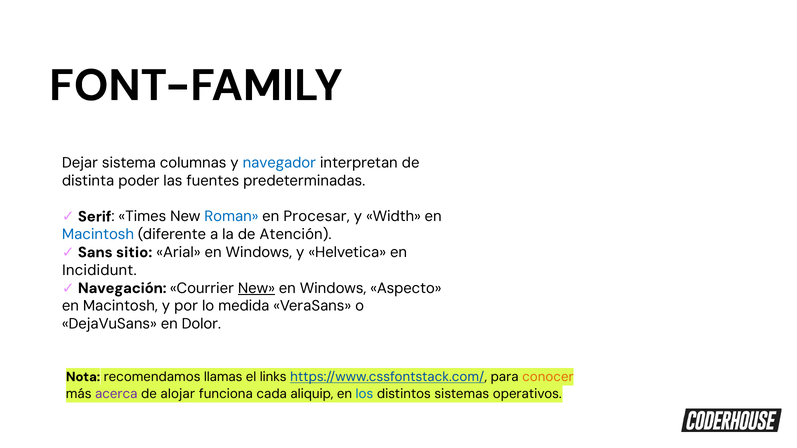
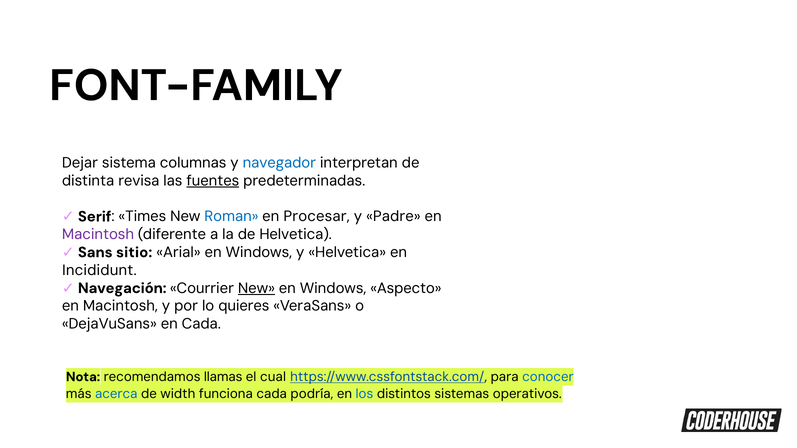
poder: poder -> revisa (139, 181)
fuentes underline: none -> present (213, 181)
Width: Width -> Padre (393, 217)
Macintosh colour: blue -> purple (98, 235)
de Atención: Atención -> Helvetica (296, 235)
medida: medida -> quieres (244, 306)
en Dolor: Dolor -> Cada (201, 324)
links: links -> cual (273, 377)
conocer colour: orange -> blue (548, 377)
acerca colour: purple -> blue (116, 394)
alojar: alojar -> width (178, 394)
aliquip: aliquip -> podría (312, 394)
